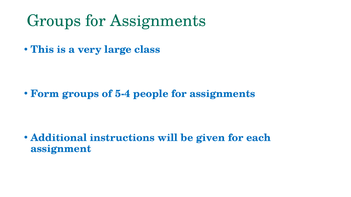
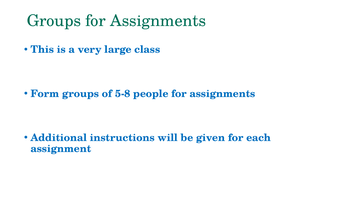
5-4: 5-4 -> 5-8 (123, 94)
